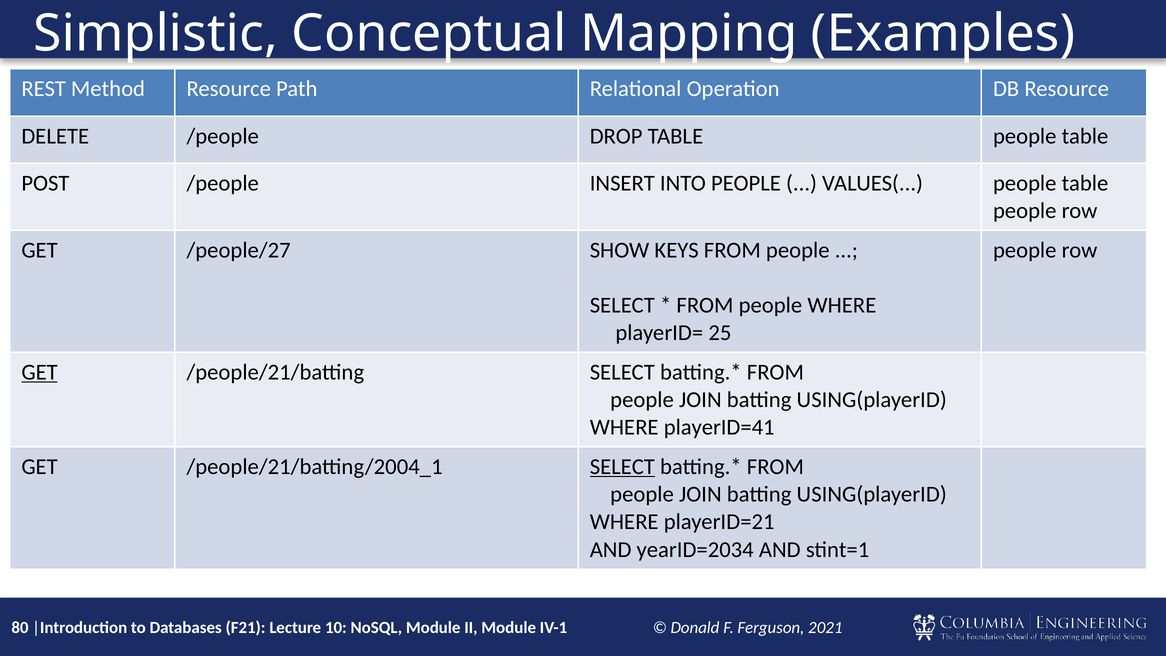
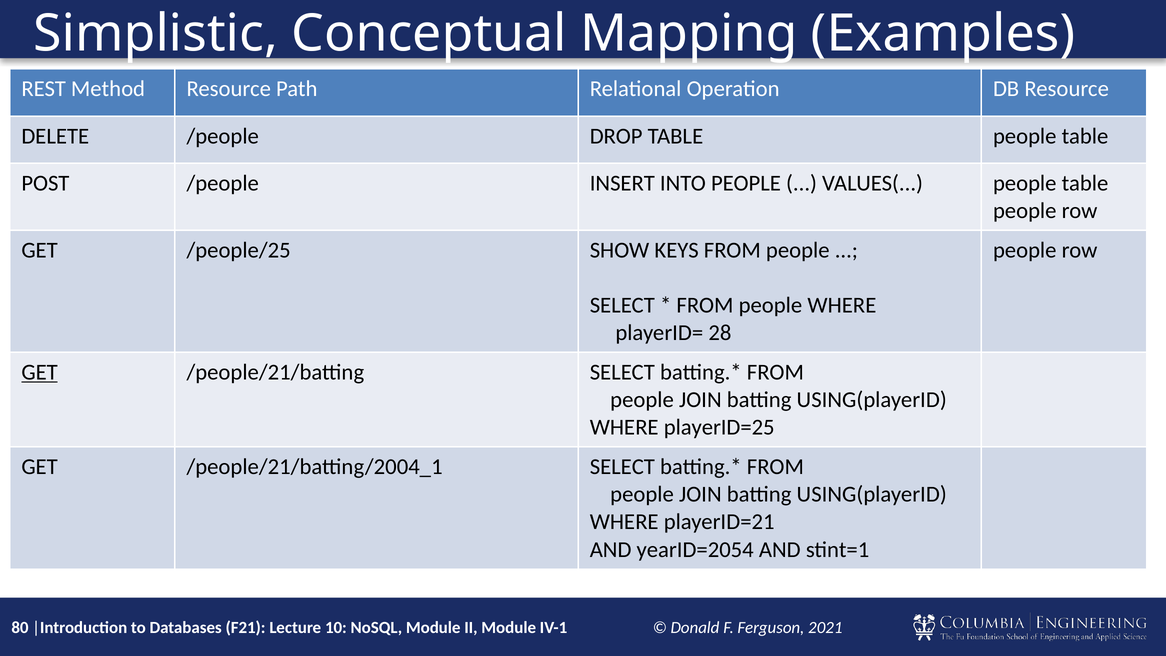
/people/27: /people/27 -> /people/25 (239, 250)
25: 25 -> 28 (720, 333)
playerID=41: playerID=41 -> playerID=25 (719, 427)
SELECT underline: present -> none (622, 467)
yearID=2034: yearID=2034 -> yearID=2054 (695, 549)
